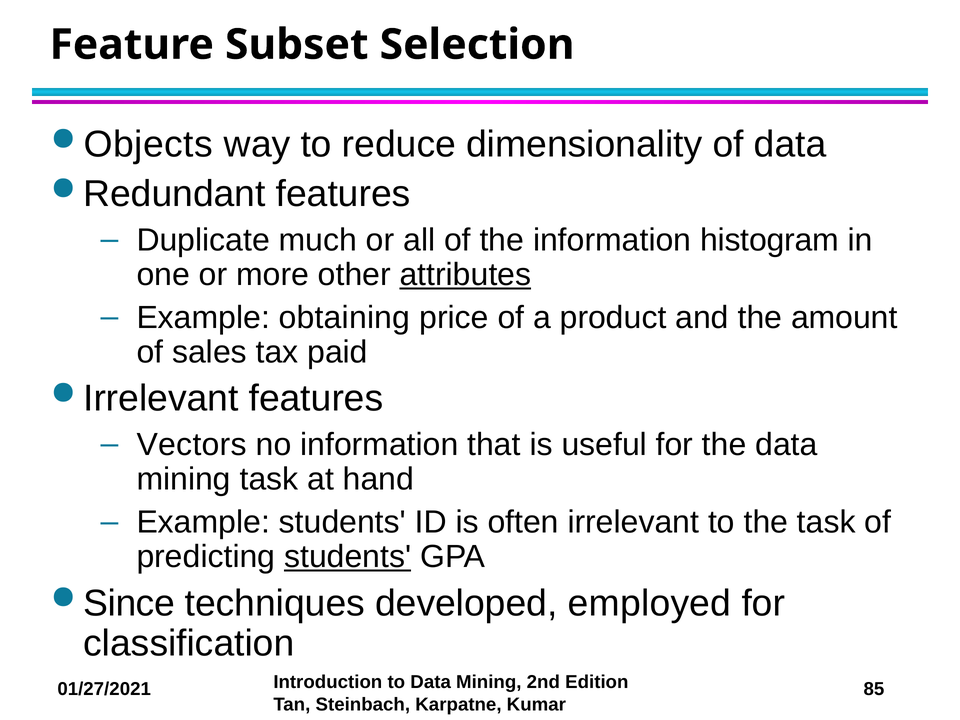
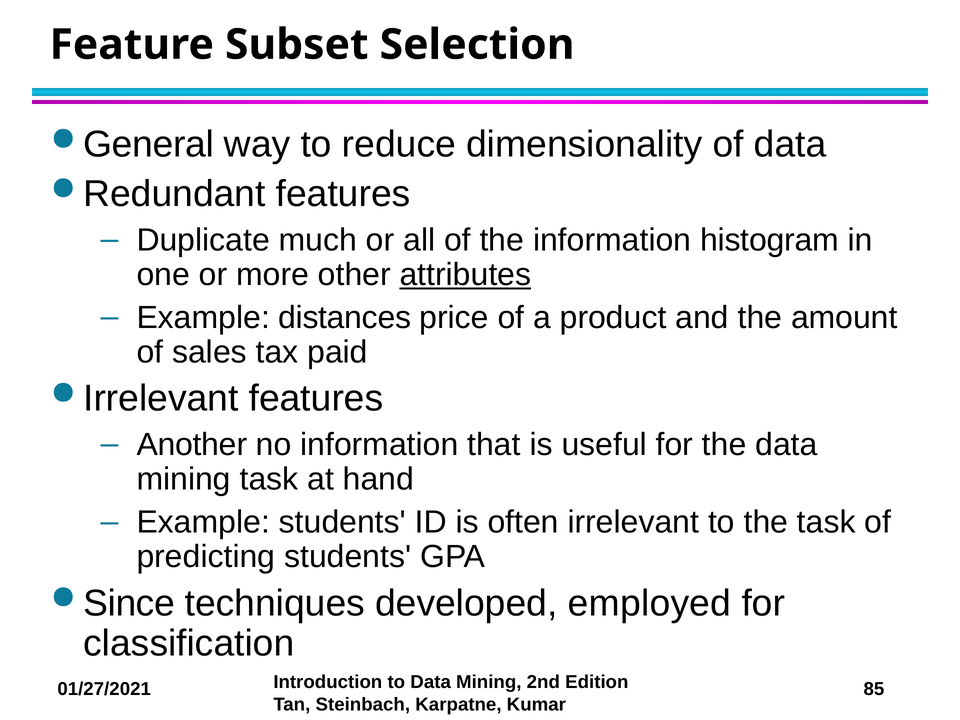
Objects: Objects -> General (149, 145)
obtaining: obtaining -> distances (345, 318)
Vectors: Vectors -> Another (192, 445)
students underline: present -> none (348, 557)
